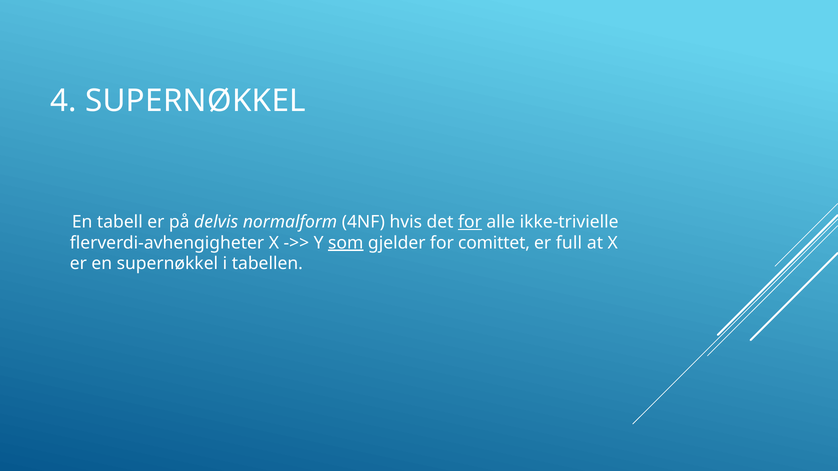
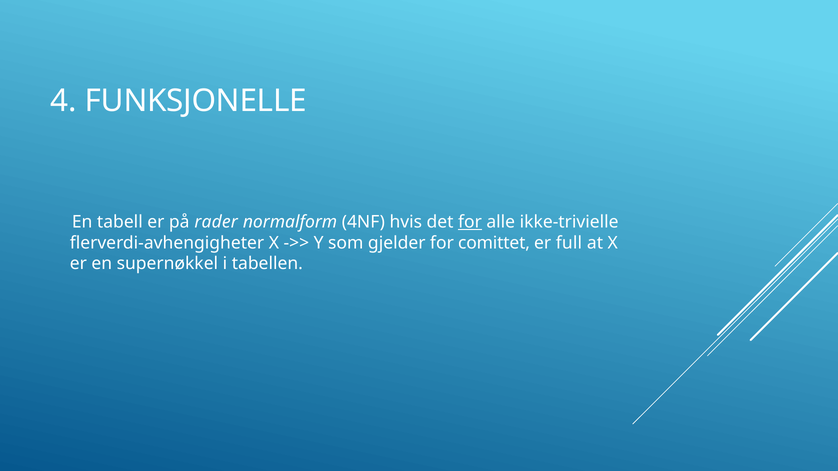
4 SUPERNØKKEL: SUPERNØKKEL -> FUNKSJONELLE (196, 101)
delvis: delvis -> rader (216, 222)
som underline: present -> none (346, 243)
